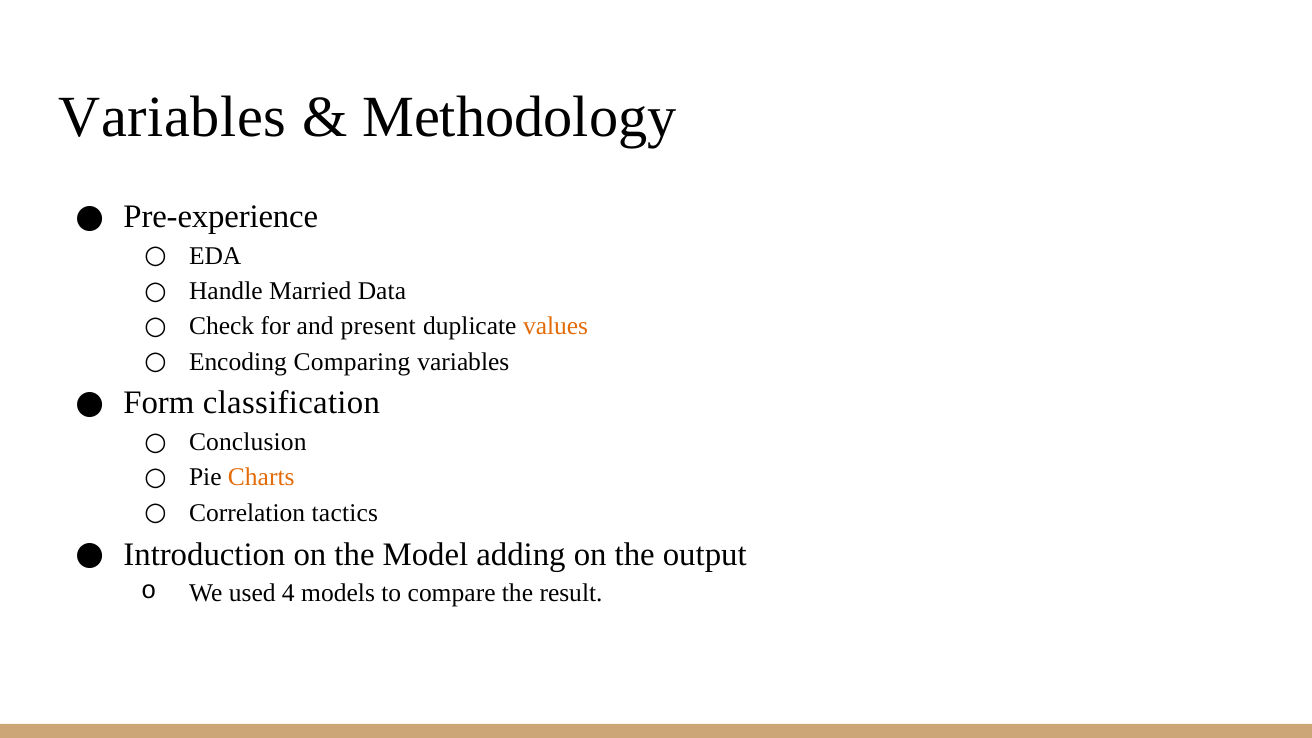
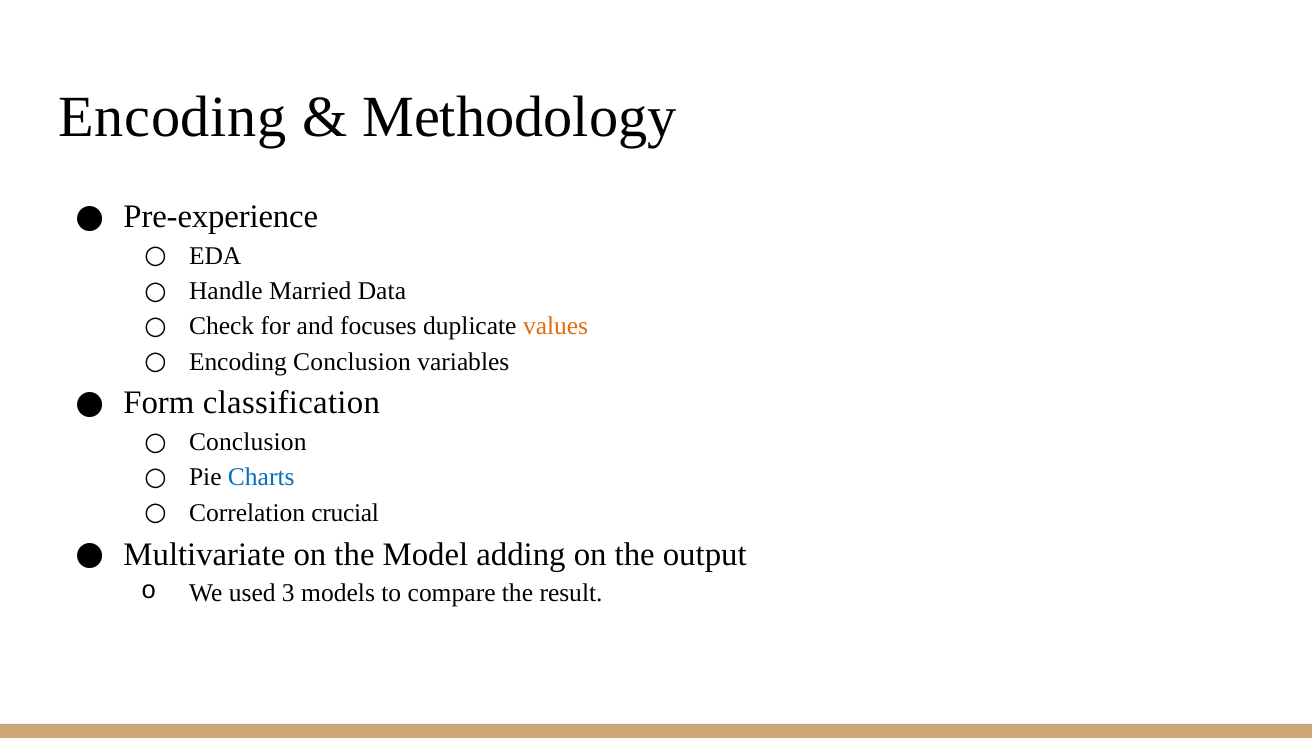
Variables: Variables -> Encoding (173, 117)
present: present -> focuses (378, 326)
Encoding Comparing: Comparing -> Conclusion (352, 362)
Charts colour: orange -> blue (261, 478)
tactics: tactics -> crucial (345, 513)
Introduction: Introduction -> Multivariate (204, 554)
4: 4 -> 3 (288, 593)
